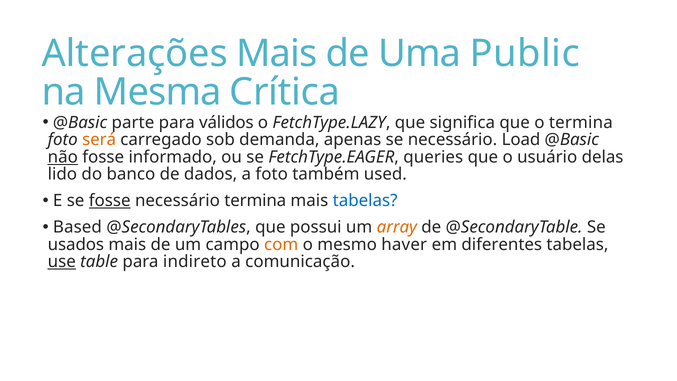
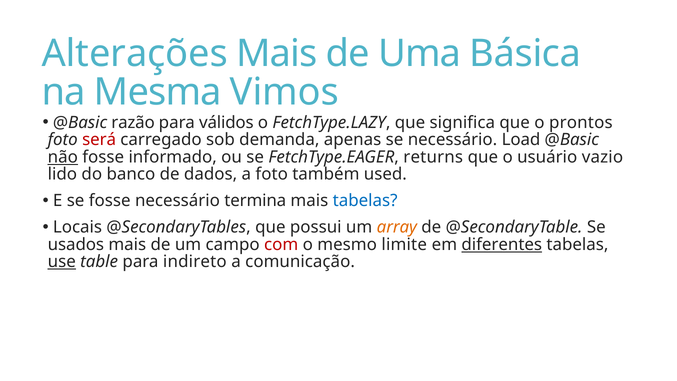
Public: Public -> Básica (525, 53)
Crítica: Crítica -> Vimos (284, 92)
parte: parte -> razão (133, 122)
o termina: termina -> prontos (581, 122)
será colour: orange -> red (99, 140)
queries: queries -> returns (433, 157)
delas: delas -> vazio (602, 157)
fosse underline: present -> none (110, 201)
Based: Based -> Locais (77, 227)
com colour: orange -> red (281, 244)
haver: haver -> limite (404, 244)
diferentes underline: none -> present (502, 244)
